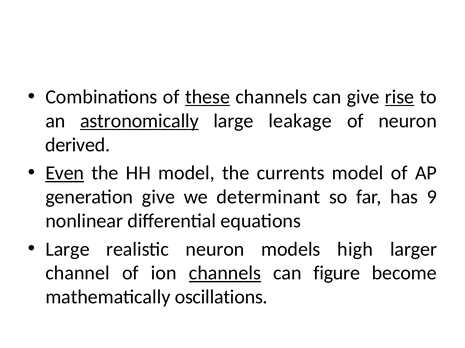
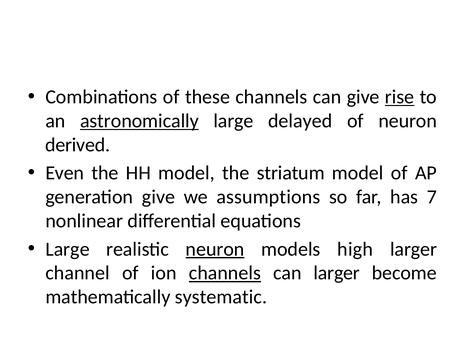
these underline: present -> none (208, 97)
leakage: leakage -> delayed (300, 121)
Even underline: present -> none (65, 173)
currents: currents -> striatum (291, 173)
determinant: determinant -> assumptions (268, 197)
9: 9 -> 7 (432, 197)
neuron underline: none -> present (215, 250)
can figure: figure -> larger (337, 274)
oscillations: oscillations -> systematic (221, 298)
